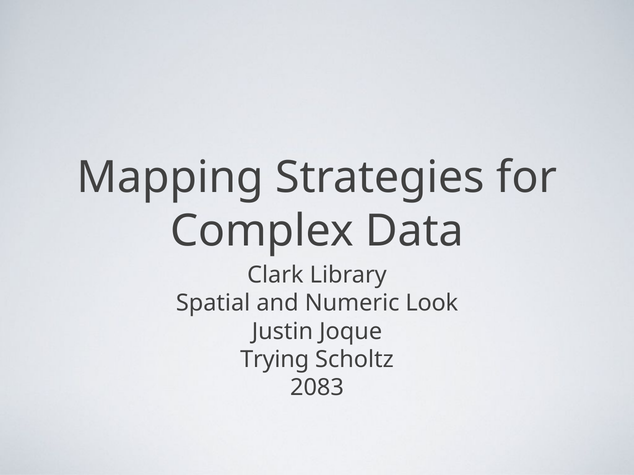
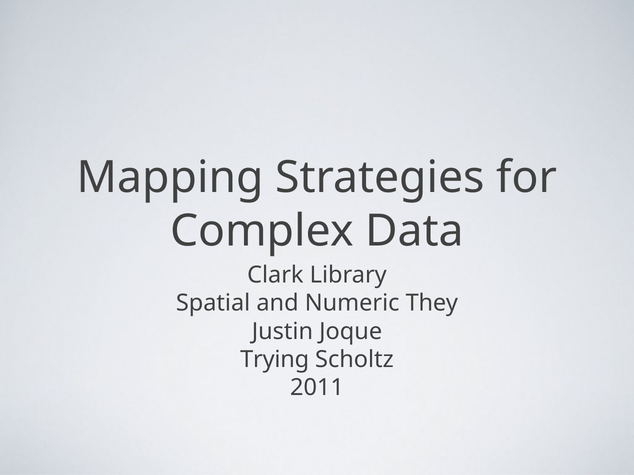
Look: Look -> They (432, 303)
2083: 2083 -> 2011 (317, 388)
